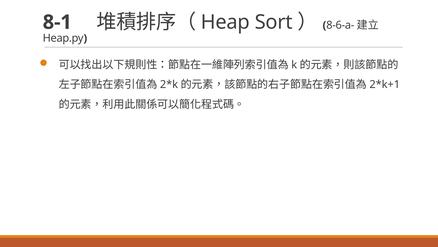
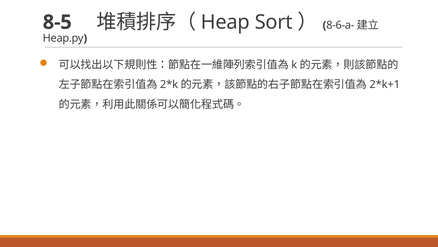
8-1: 8-1 -> 8-5 (57, 22)
